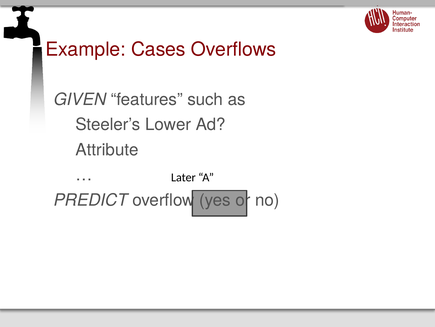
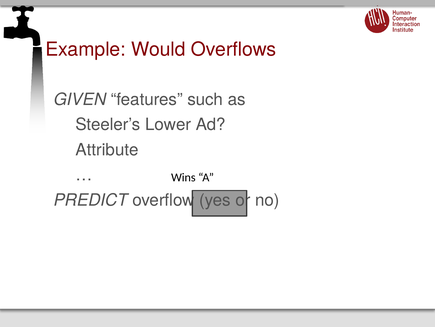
Cases: Cases -> Would (158, 49)
Later: Later -> Wins (183, 177)
